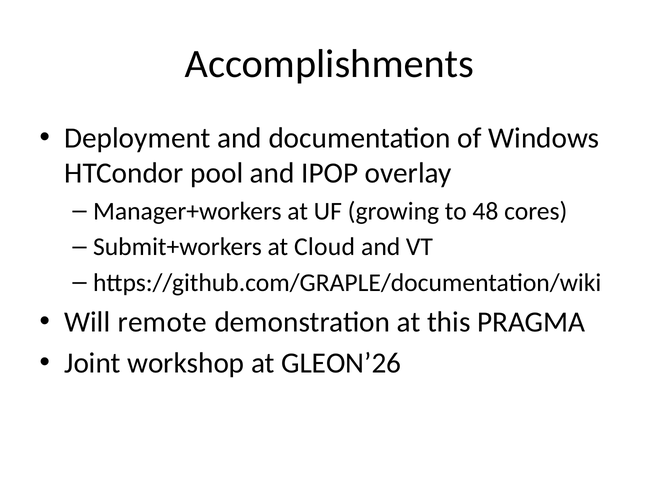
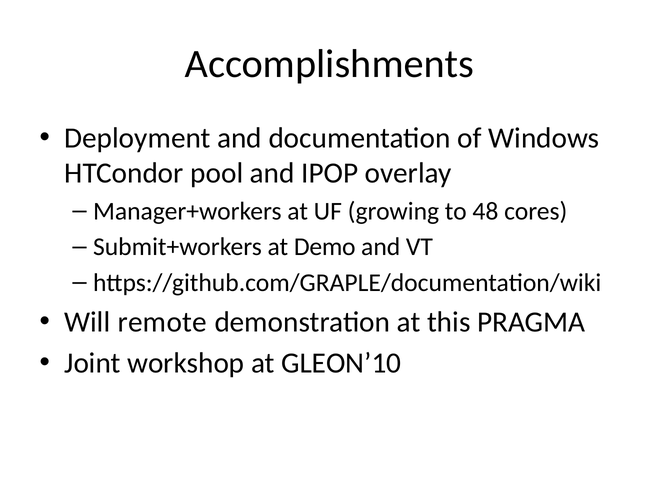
Cloud: Cloud -> Demo (325, 247)
GLEON’26: GLEON’26 -> GLEON’10 (341, 363)
